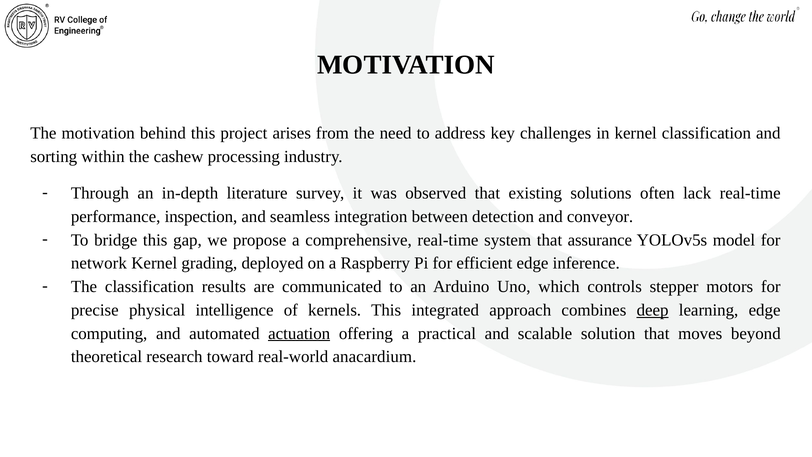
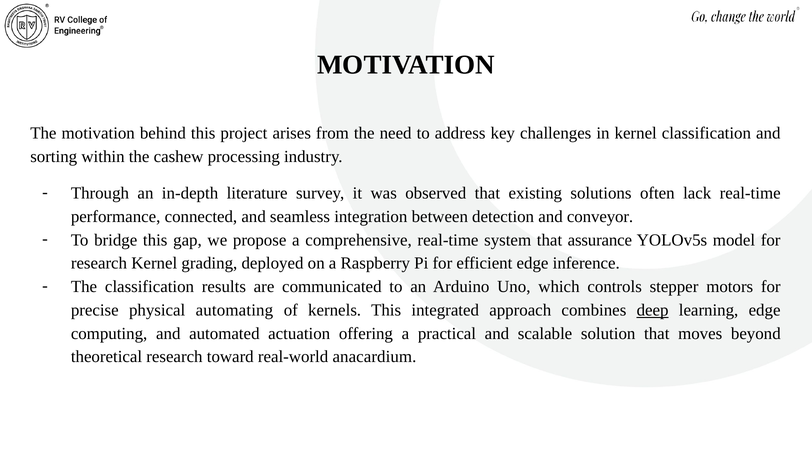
inspection: inspection -> connected (201, 217)
network: network -> research (99, 263)
intelligence: intelligence -> automating (234, 310)
actuation underline: present -> none (299, 333)
